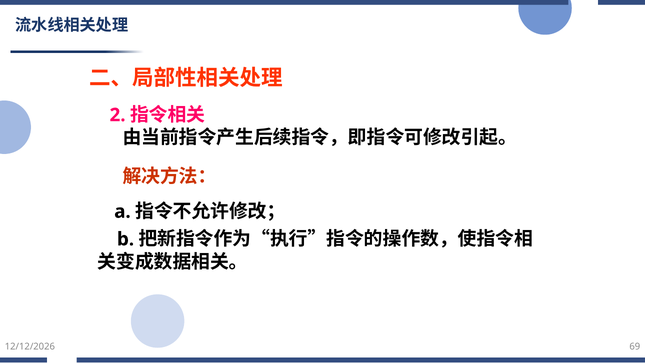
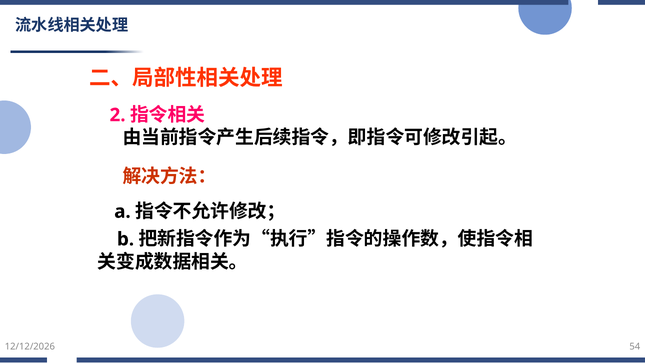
69: 69 -> 54 (635, 347)
